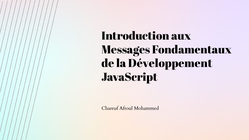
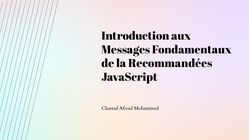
Développement: Développement -> Recommandées (170, 63)
